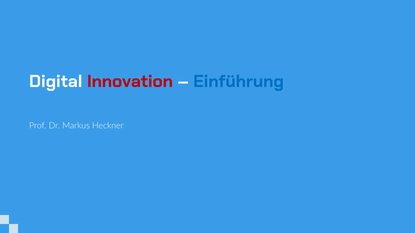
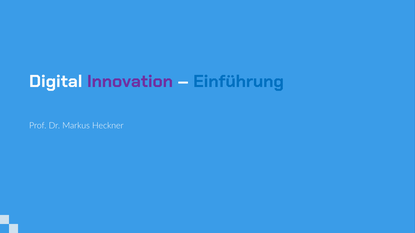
Innovation colour: red -> purple (130, 81)
